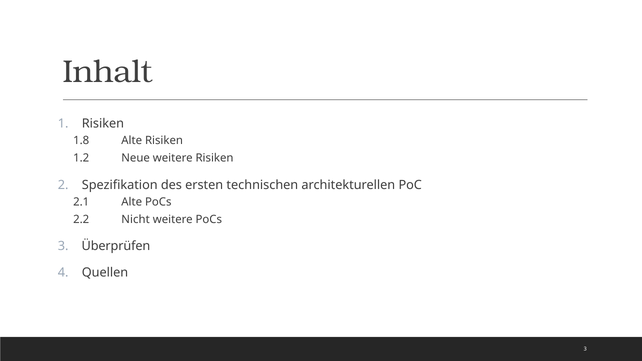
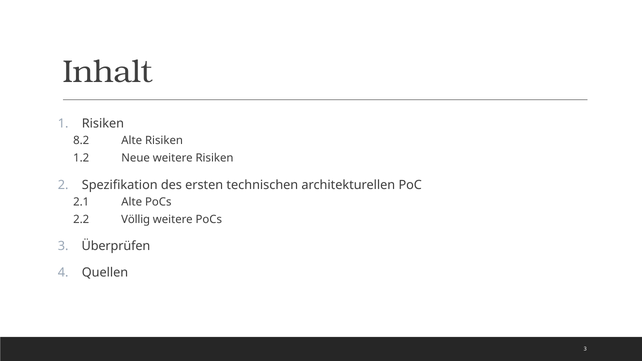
1.8: 1.8 -> 8.2 (81, 140)
Nicht: Nicht -> Völlig (136, 220)
